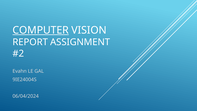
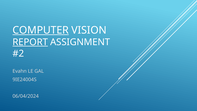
REPORT underline: none -> present (30, 42)
